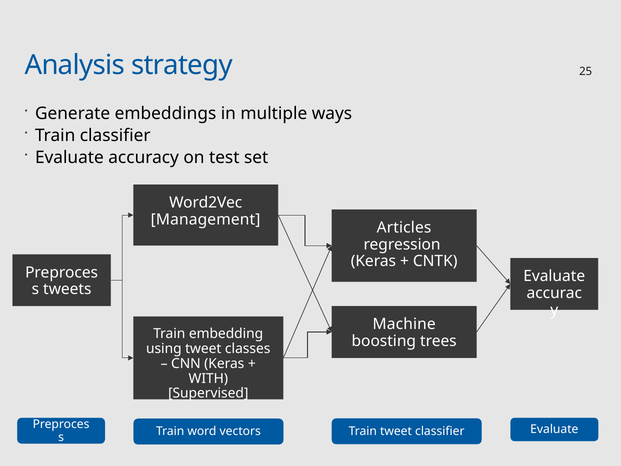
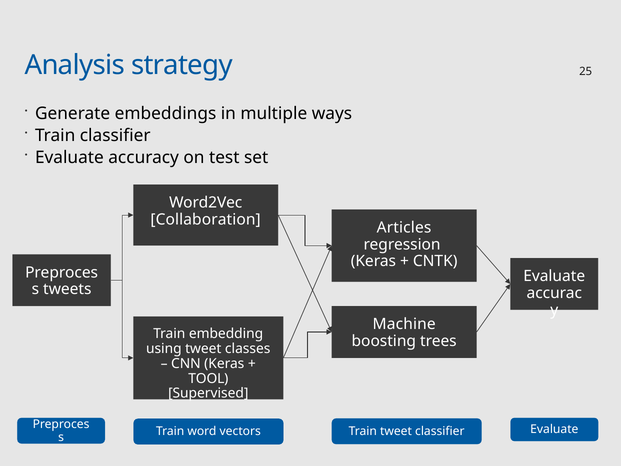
Management: Management -> Collaboration (206, 219)
WITH: WITH -> TOOL (208, 378)
